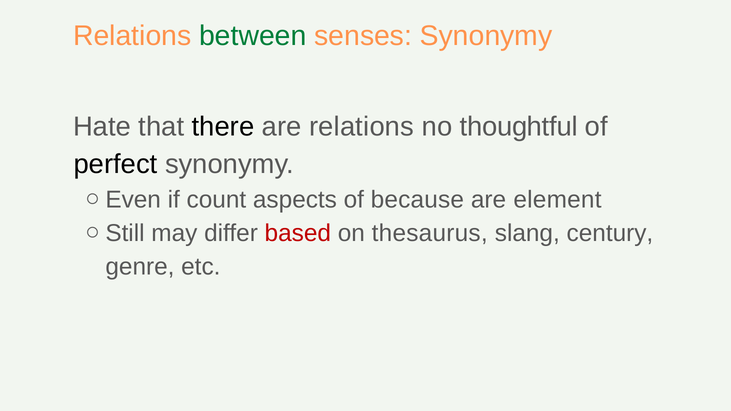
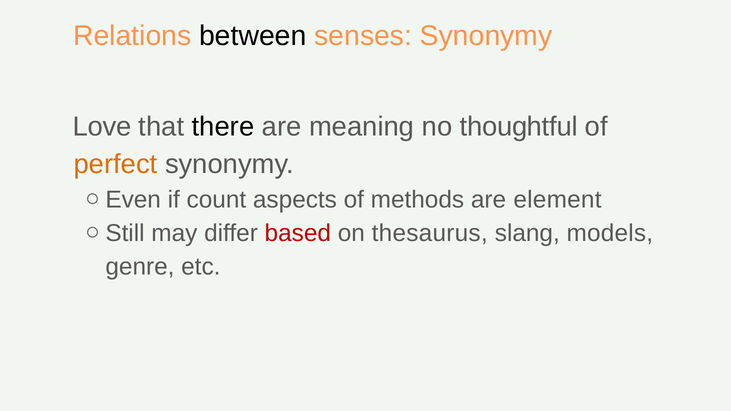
between colour: green -> black (253, 36)
Hate: Hate -> Love (102, 127)
are relations: relations -> meaning (362, 127)
perfect colour: black -> orange (116, 164)
because: because -> methods (417, 200)
century: century -> models (610, 233)
